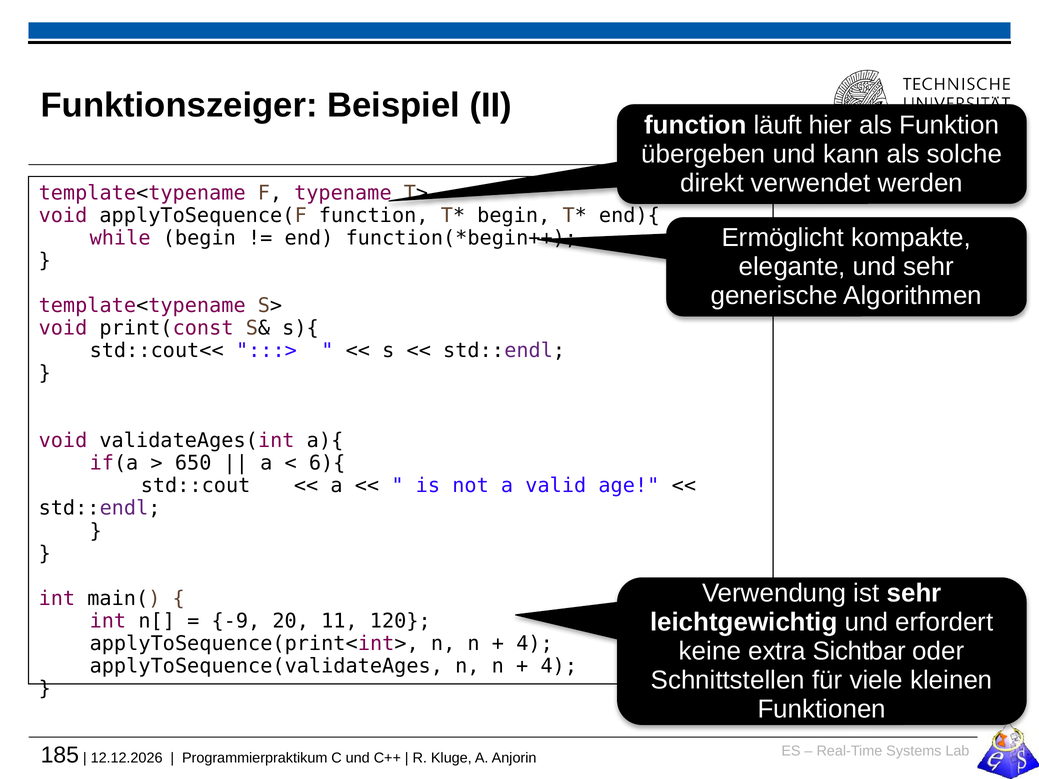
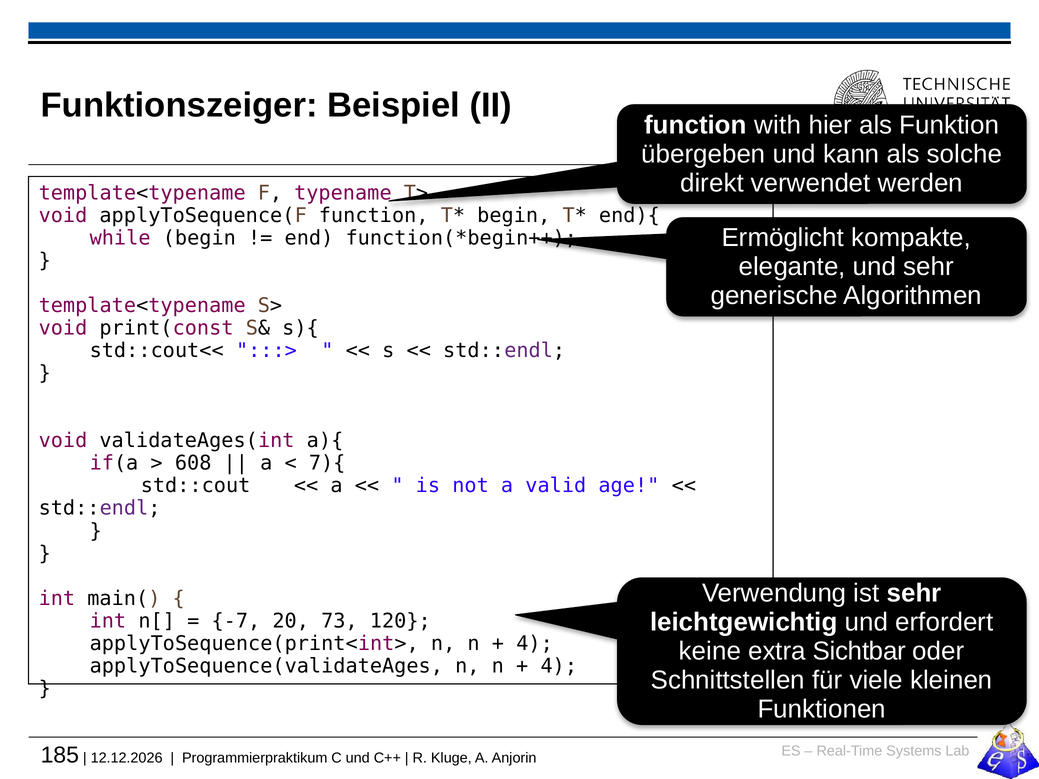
läuft: läuft -> with (778, 125)
650: 650 -> 608 (193, 463)
6){: 6){ -> 7){ (327, 463)
-9: -9 -> -7 (236, 621)
11: 11 -> 73 (339, 621)
